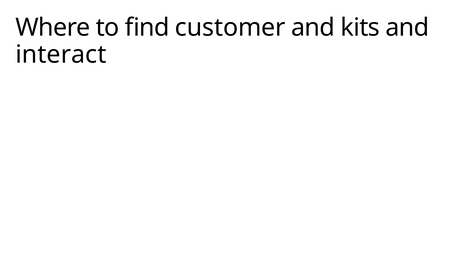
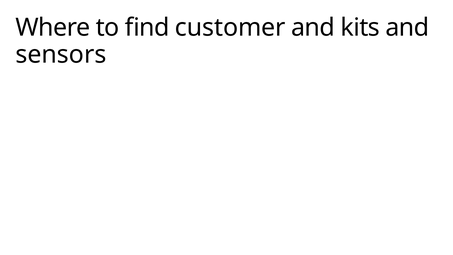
interact: interact -> sensors (61, 54)
